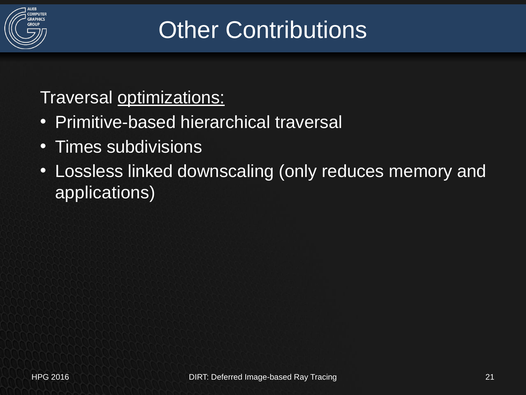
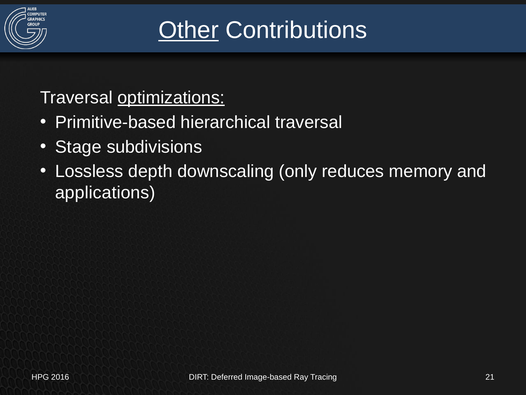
Other underline: none -> present (189, 30)
Times: Times -> Stage (78, 147)
linked: linked -> depth (150, 171)
